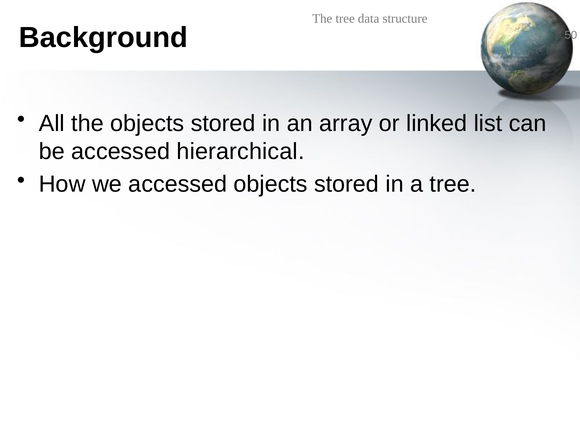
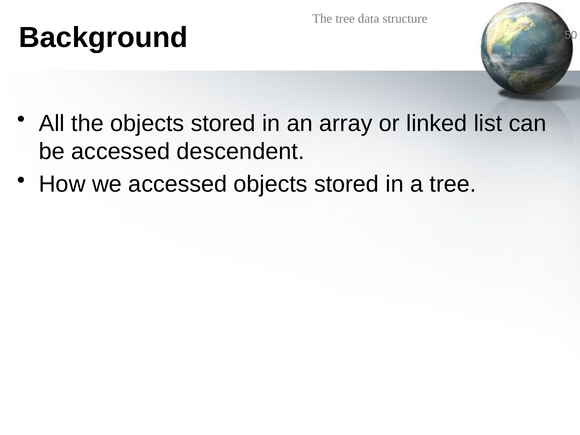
hierarchical: hierarchical -> descendent (241, 151)
